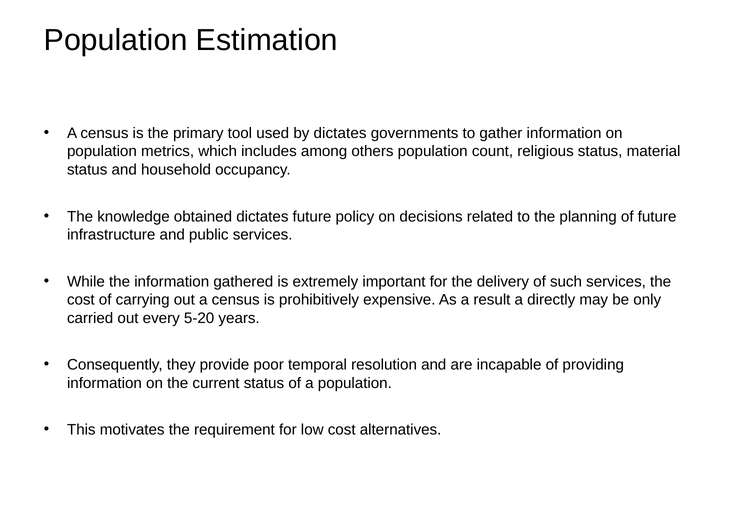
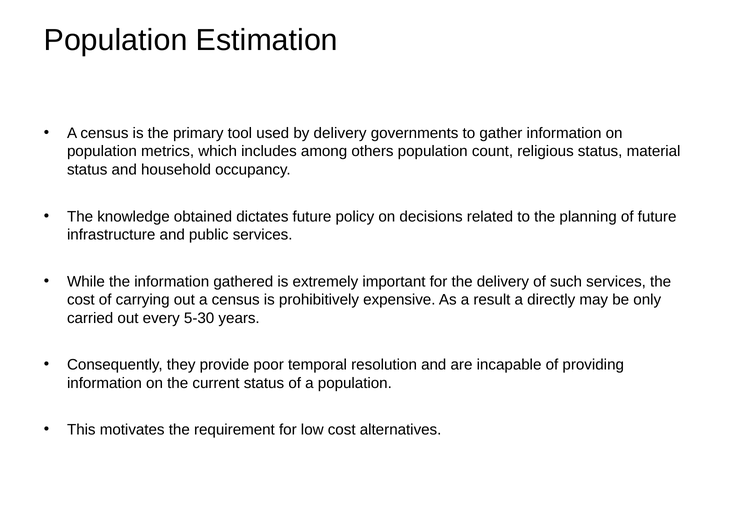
by dictates: dictates -> delivery (340, 133)
5-20: 5-20 -> 5-30 (199, 318)
